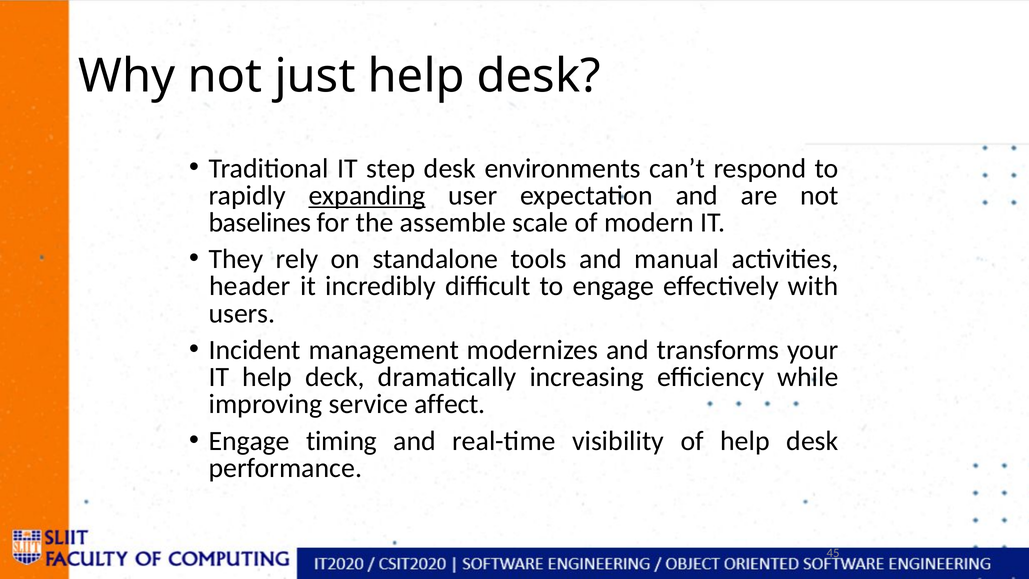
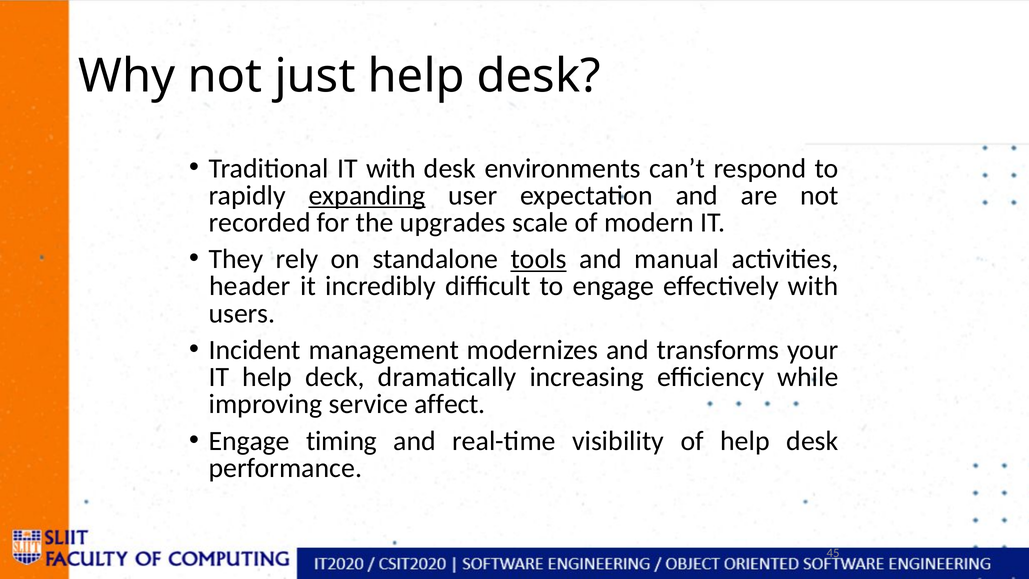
IT step: step -> with (391, 168)
baselines: baselines -> recorded (260, 222)
assemble: assemble -> upgrades (453, 222)
tools underline: none -> present (539, 259)
